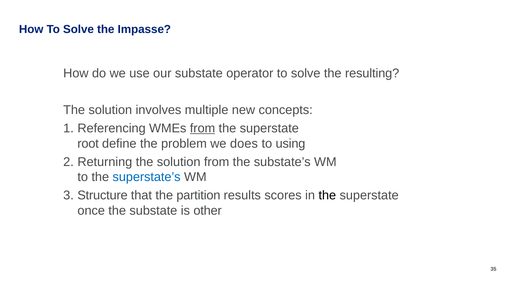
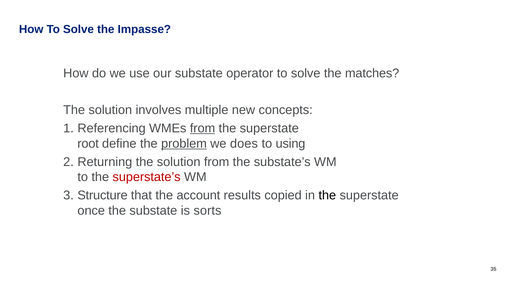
resulting: resulting -> matches (372, 73)
problem underline: none -> present (184, 143)
superstate’s colour: blue -> red (147, 177)
partition: partition -> account (198, 195)
scores: scores -> copied (283, 195)
other: other -> sorts (207, 210)
